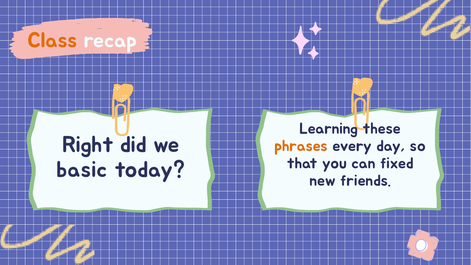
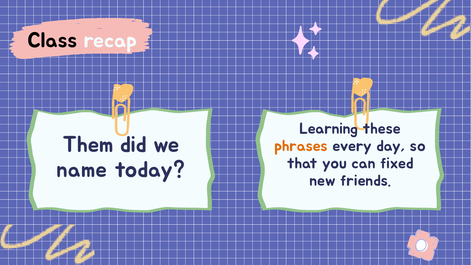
Class colour: orange -> black (52, 40)
Right: Right -> Them (88, 145)
basic: basic -> name (82, 170)
